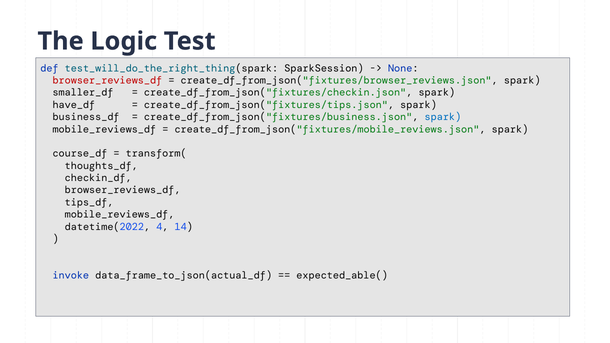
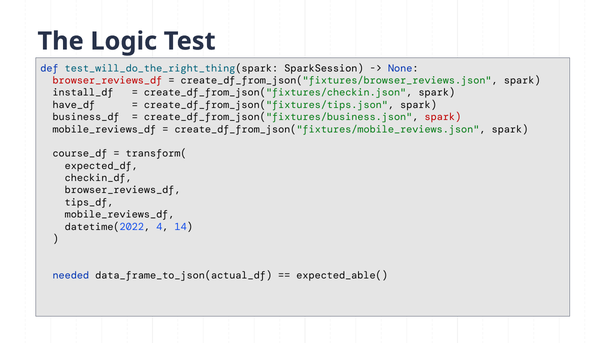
smaller_df: smaller_df -> install_df (83, 93)
spark colour: blue -> red (443, 117)
thoughts_df: thoughts_df -> expected_df (101, 166)
invoke: invoke -> needed (71, 276)
